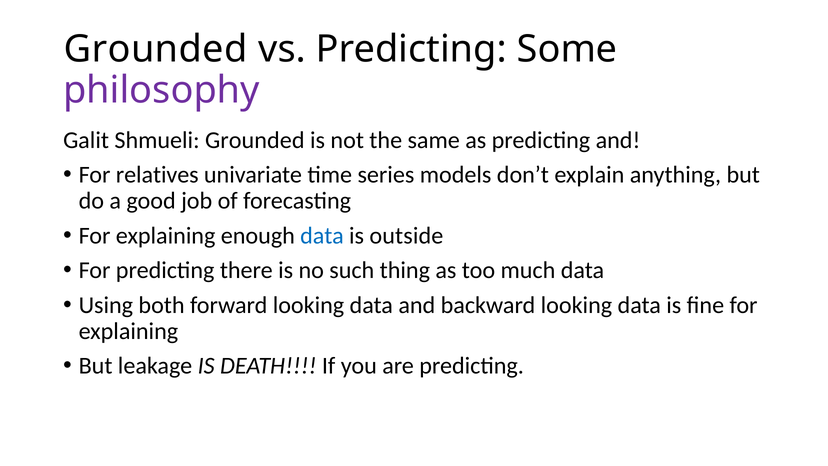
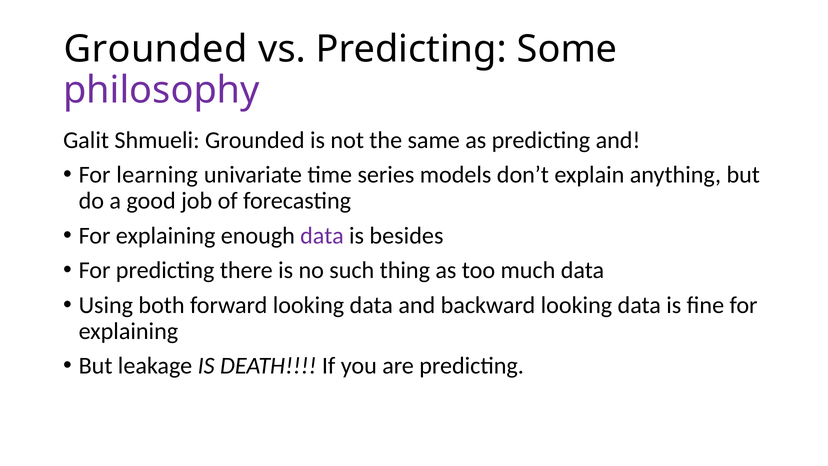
relatives: relatives -> learning (157, 175)
data colour: blue -> purple (322, 236)
outside: outside -> besides (406, 236)
